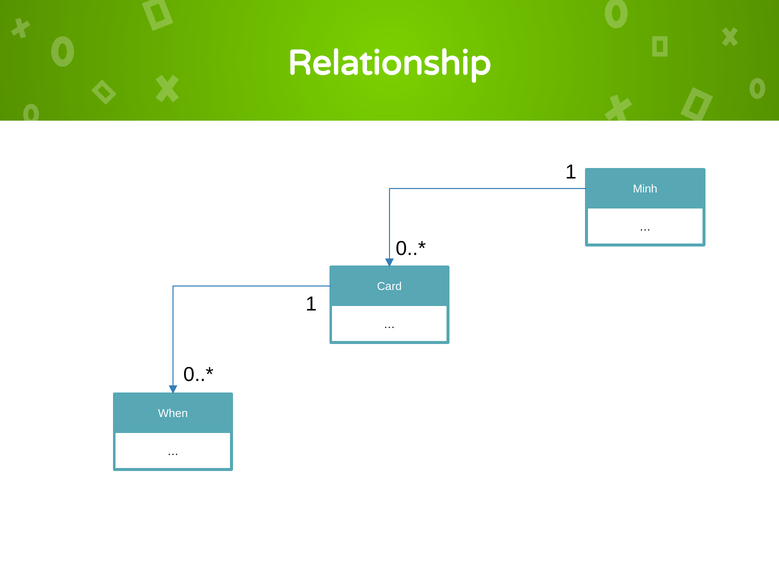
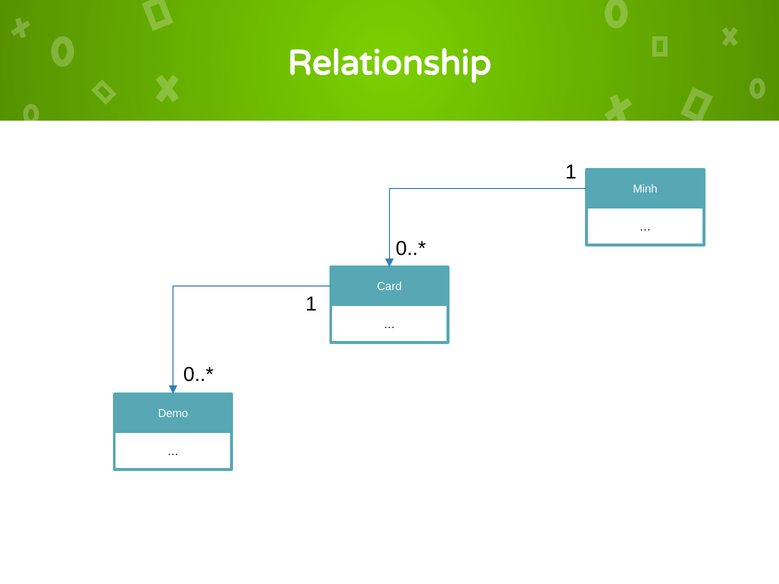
When: When -> Demo (173, 414)
